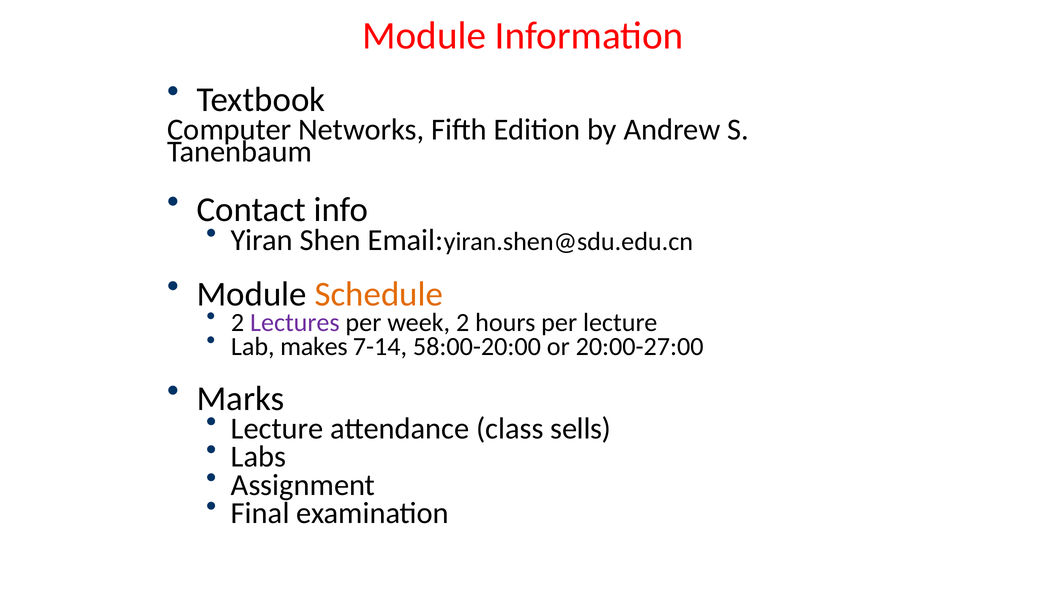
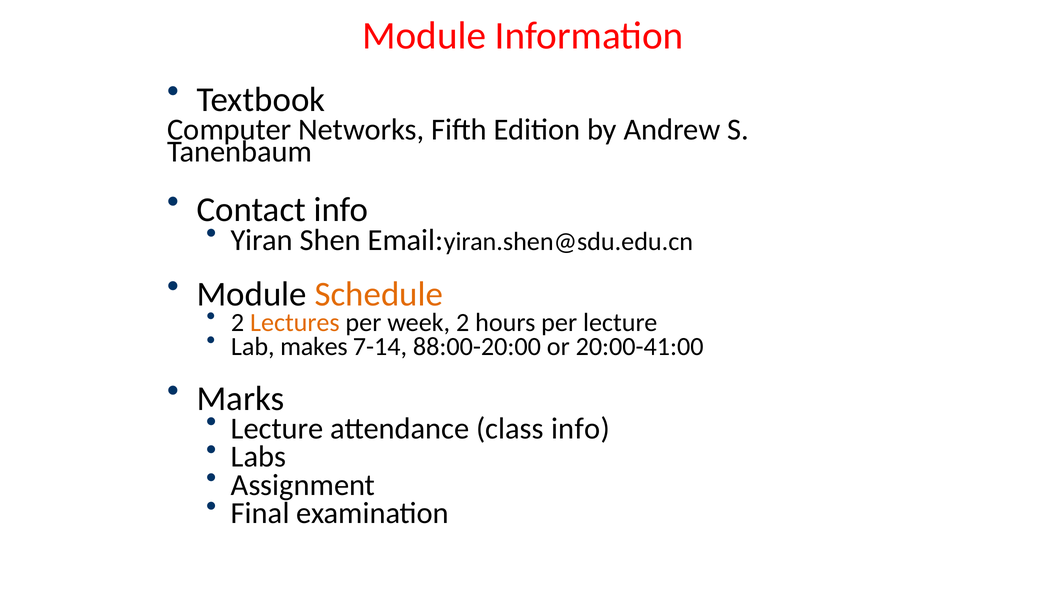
Lectures colour: purple -> orange (295, 322)
58:00-20:00: 58:00-20:00 -> 88:00-20:00 (477, 346)
20:00-27:00: 20:00-27:00 -> 20:00-41:00 (640, 346)
class sells: sells -> info (580, 428)
